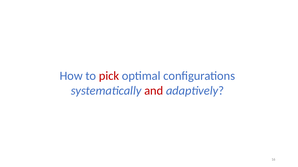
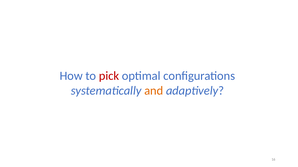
and colour: red -> orange (154, 91)
